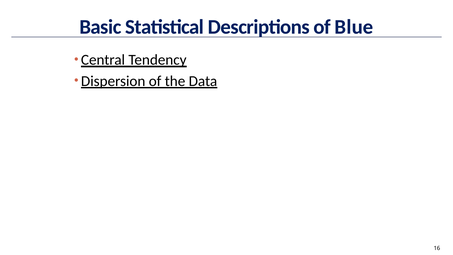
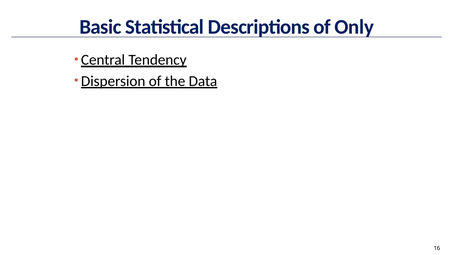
Blue: Blue -> Only (354, 27)
